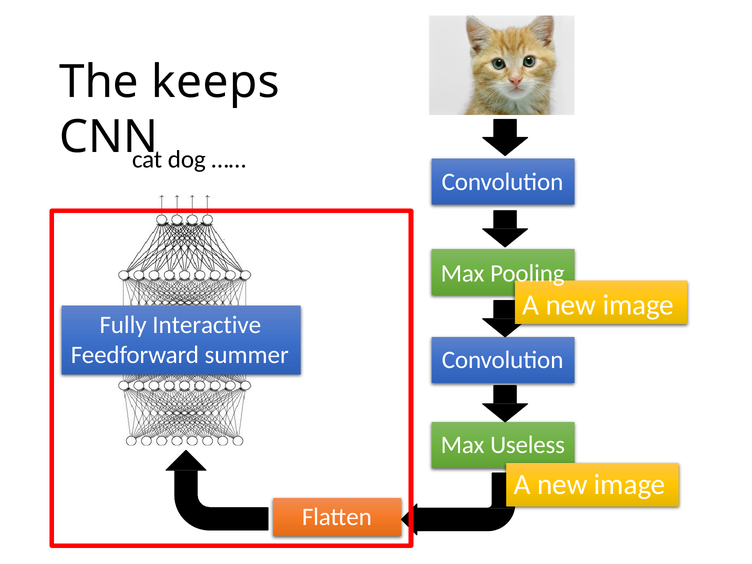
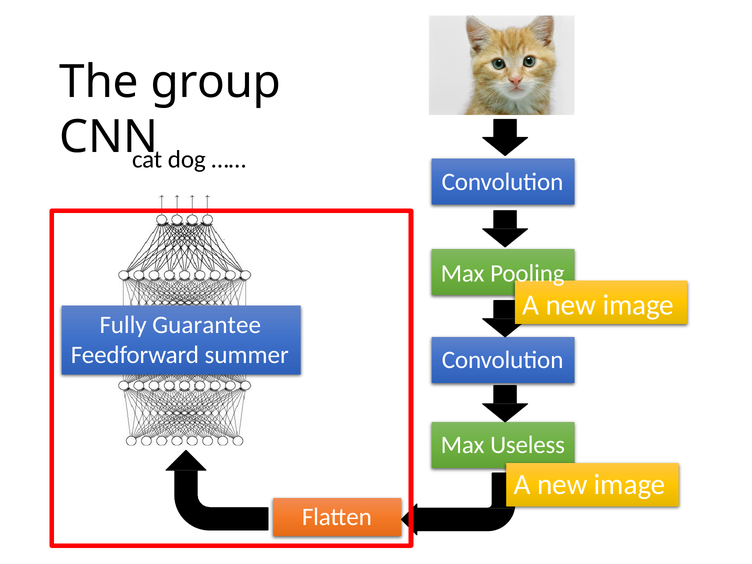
keeps: keeps -> group (216, 82)
Interactive: Interactive -> Guarantee (207, 325)
